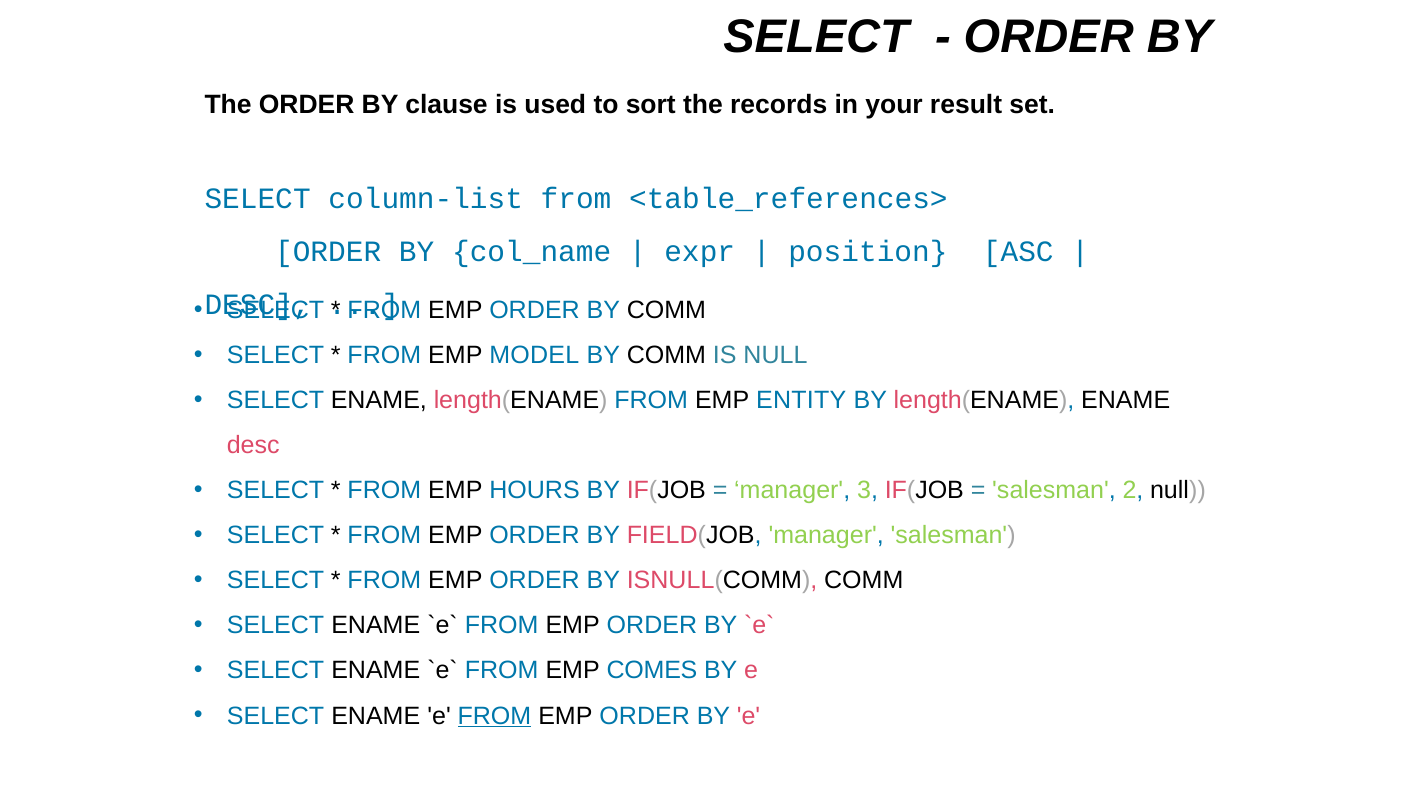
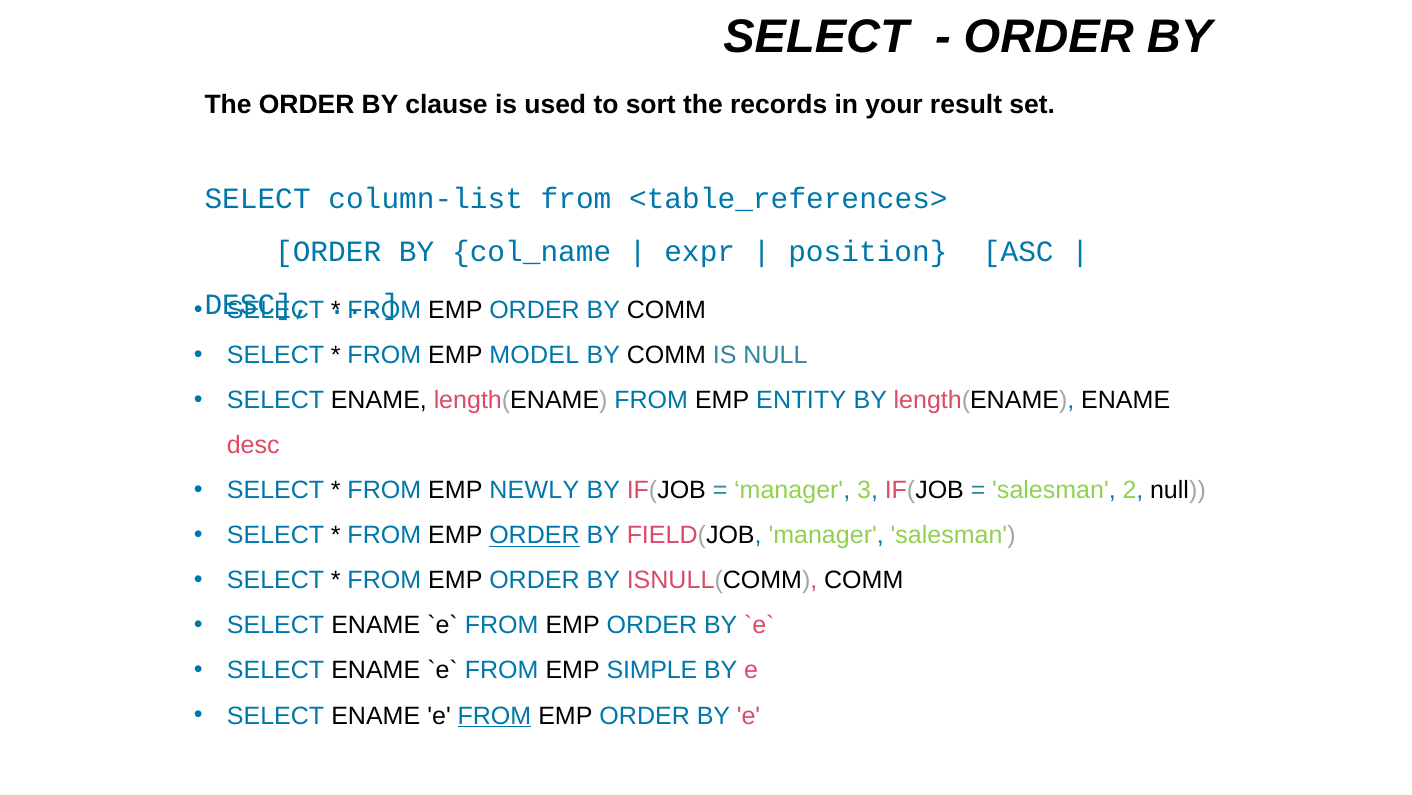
HOURS: HOURS -> NEWLY (534, 490)
ORDER underline: none -> present (534, 535)
COMES: COMES -> SIMPLE (652, 670)
